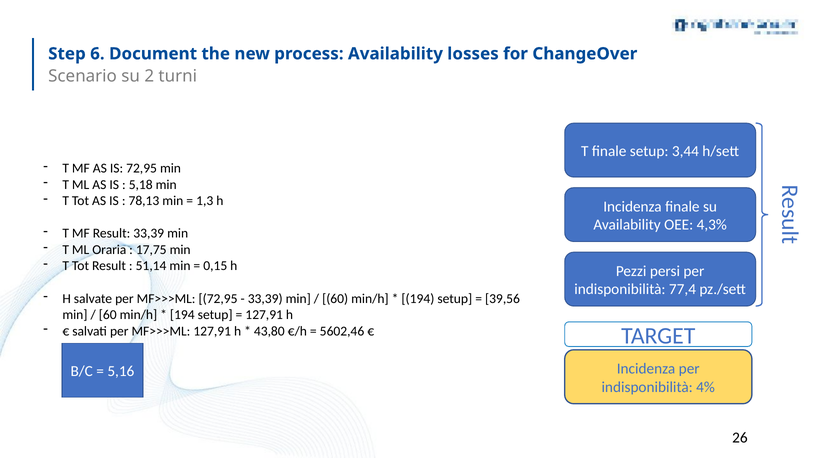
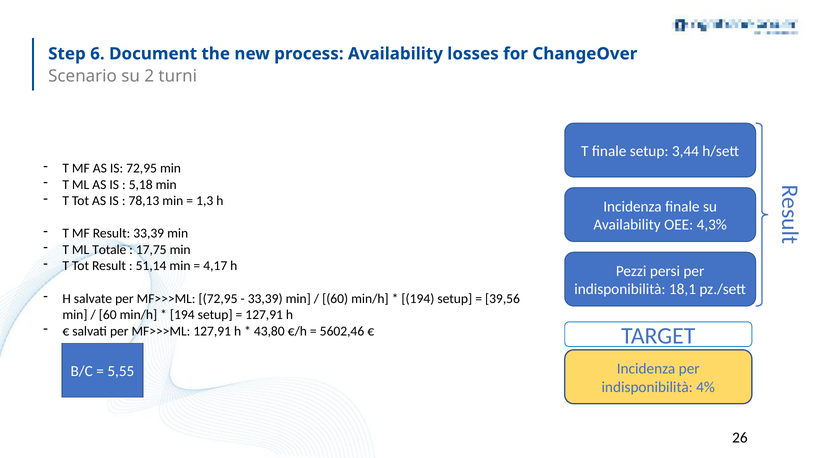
Oraria: Oraria -> Totale (109, 250)
0,15: 0,15 -> 4,17 (215, 266)
77,4: 77,4 -> 18,1 (683, 289)
5,16: 5,16 -> 5,55 (121, 371)
